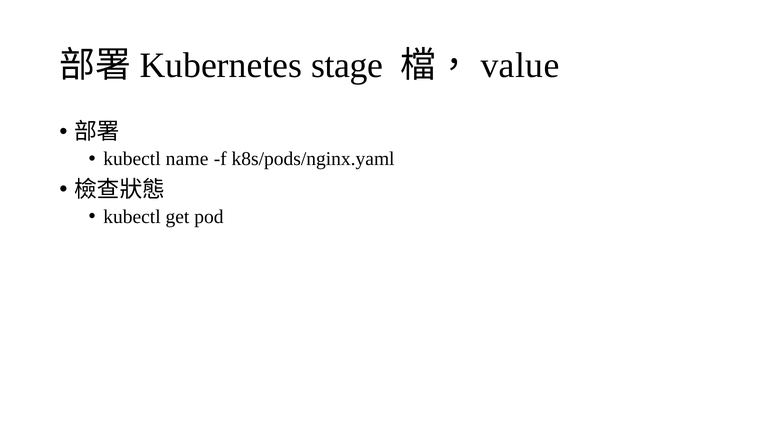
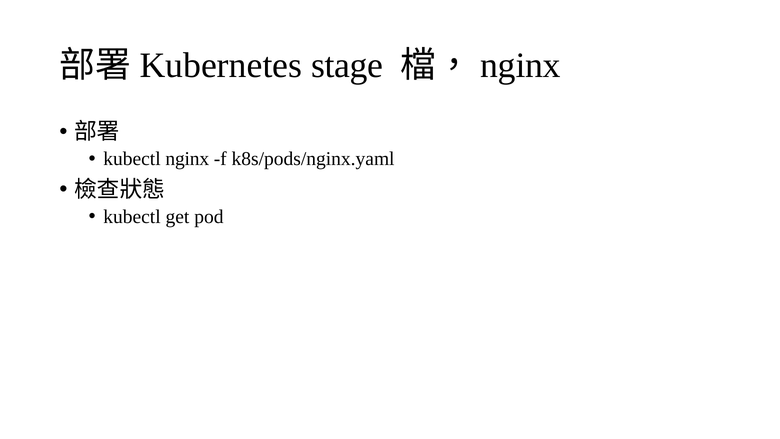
value: value -> nginx (520, 66)
kubectl name: name -> nginx (187, 159)
